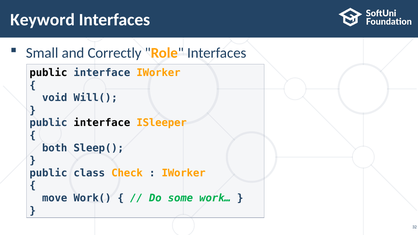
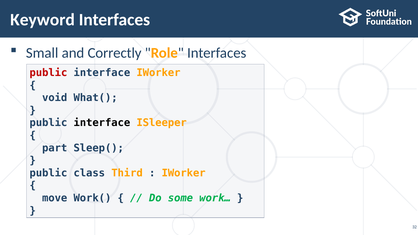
public colour: black -> red (48, 73)
Will(: Will( -> What( (96, 98)
both: both -> part (55, 148)
Check: Check -> Third (127, 173)
